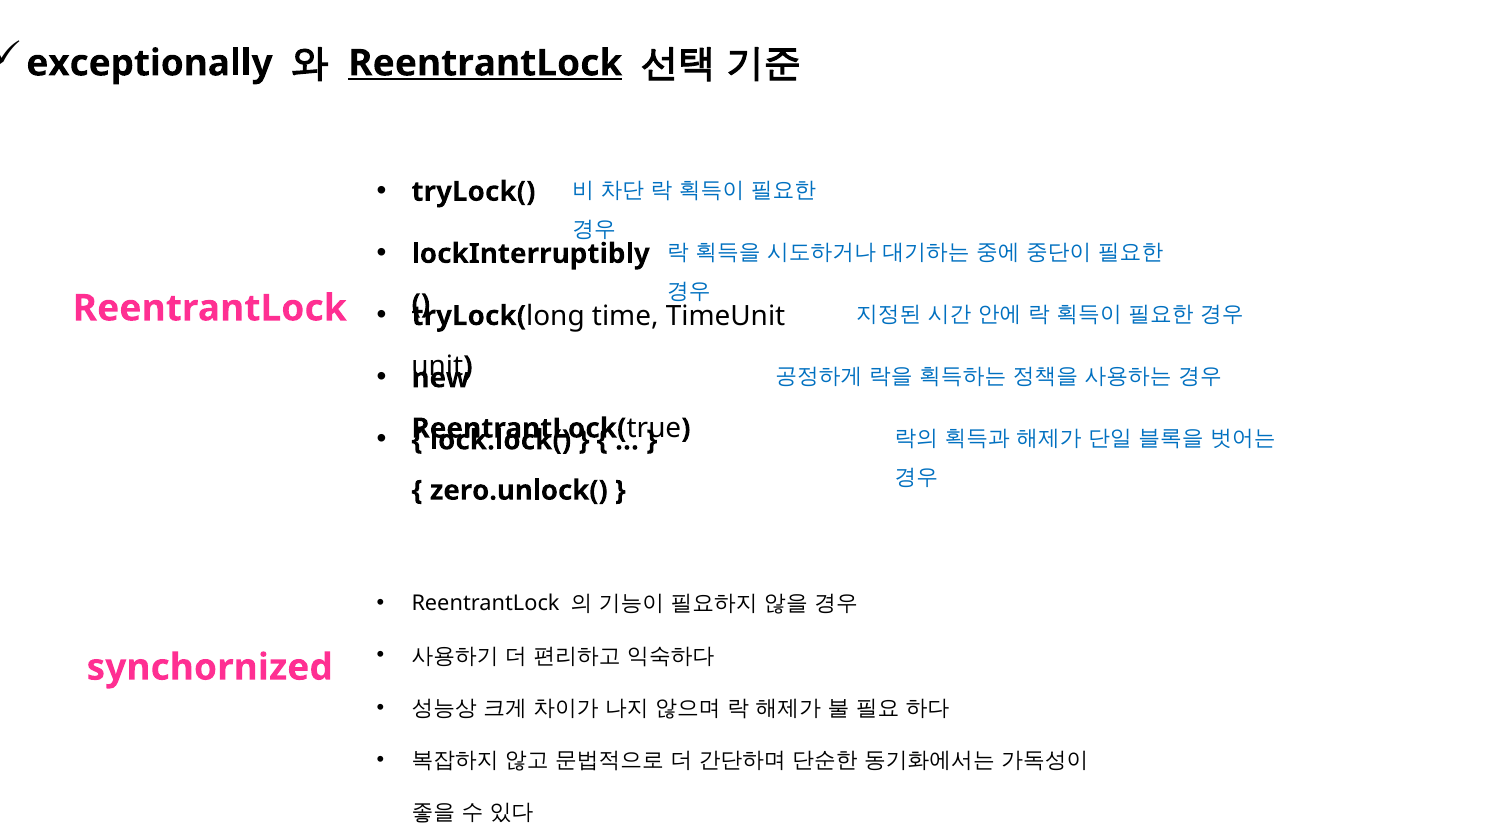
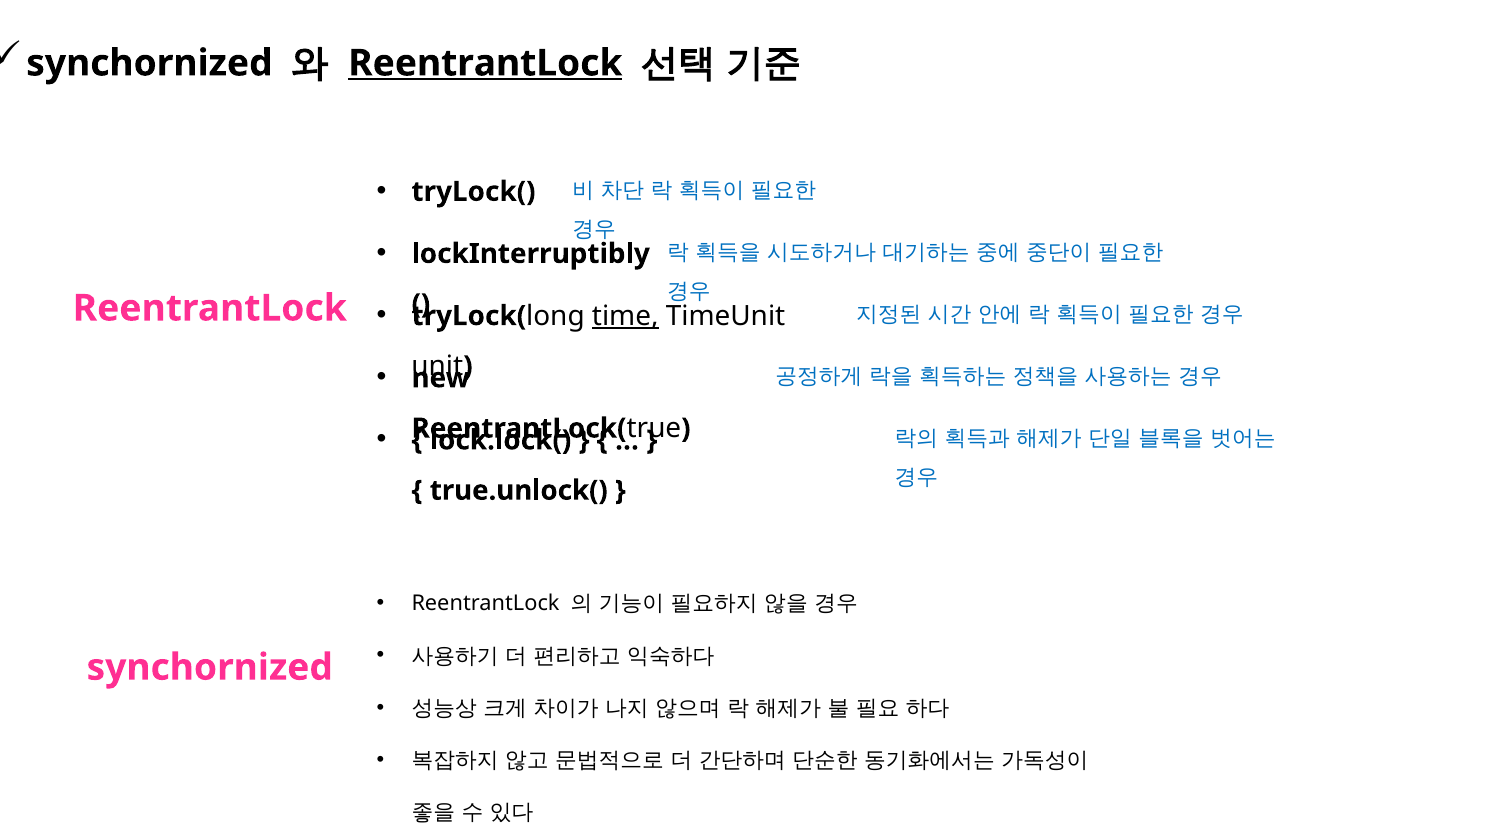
exceptionally: exceptionally -> synchornized (149, 63)
time underline: none -> present (625, 316)
zero.unlock(: zero.unlock( -> true.unlock( (519, 491)
